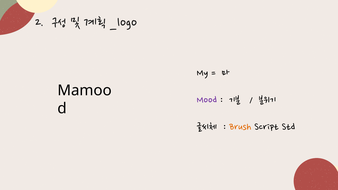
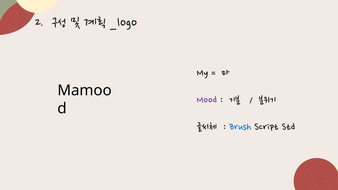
Brush colour: orange -> blue (240, 127)
